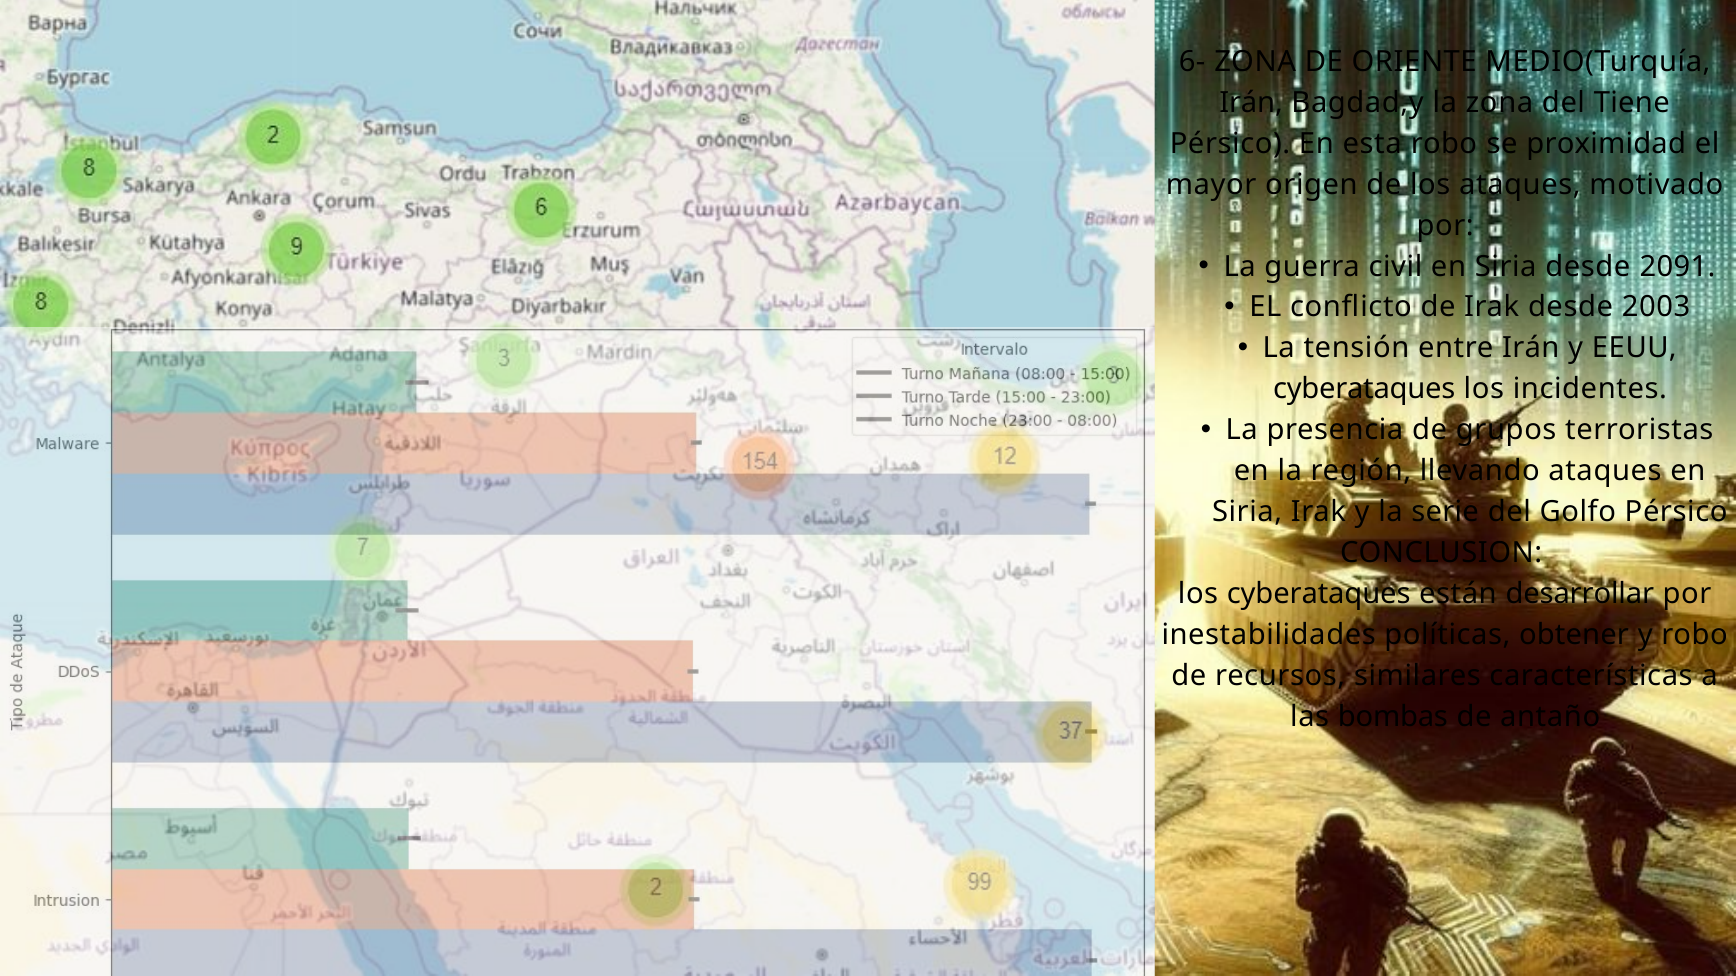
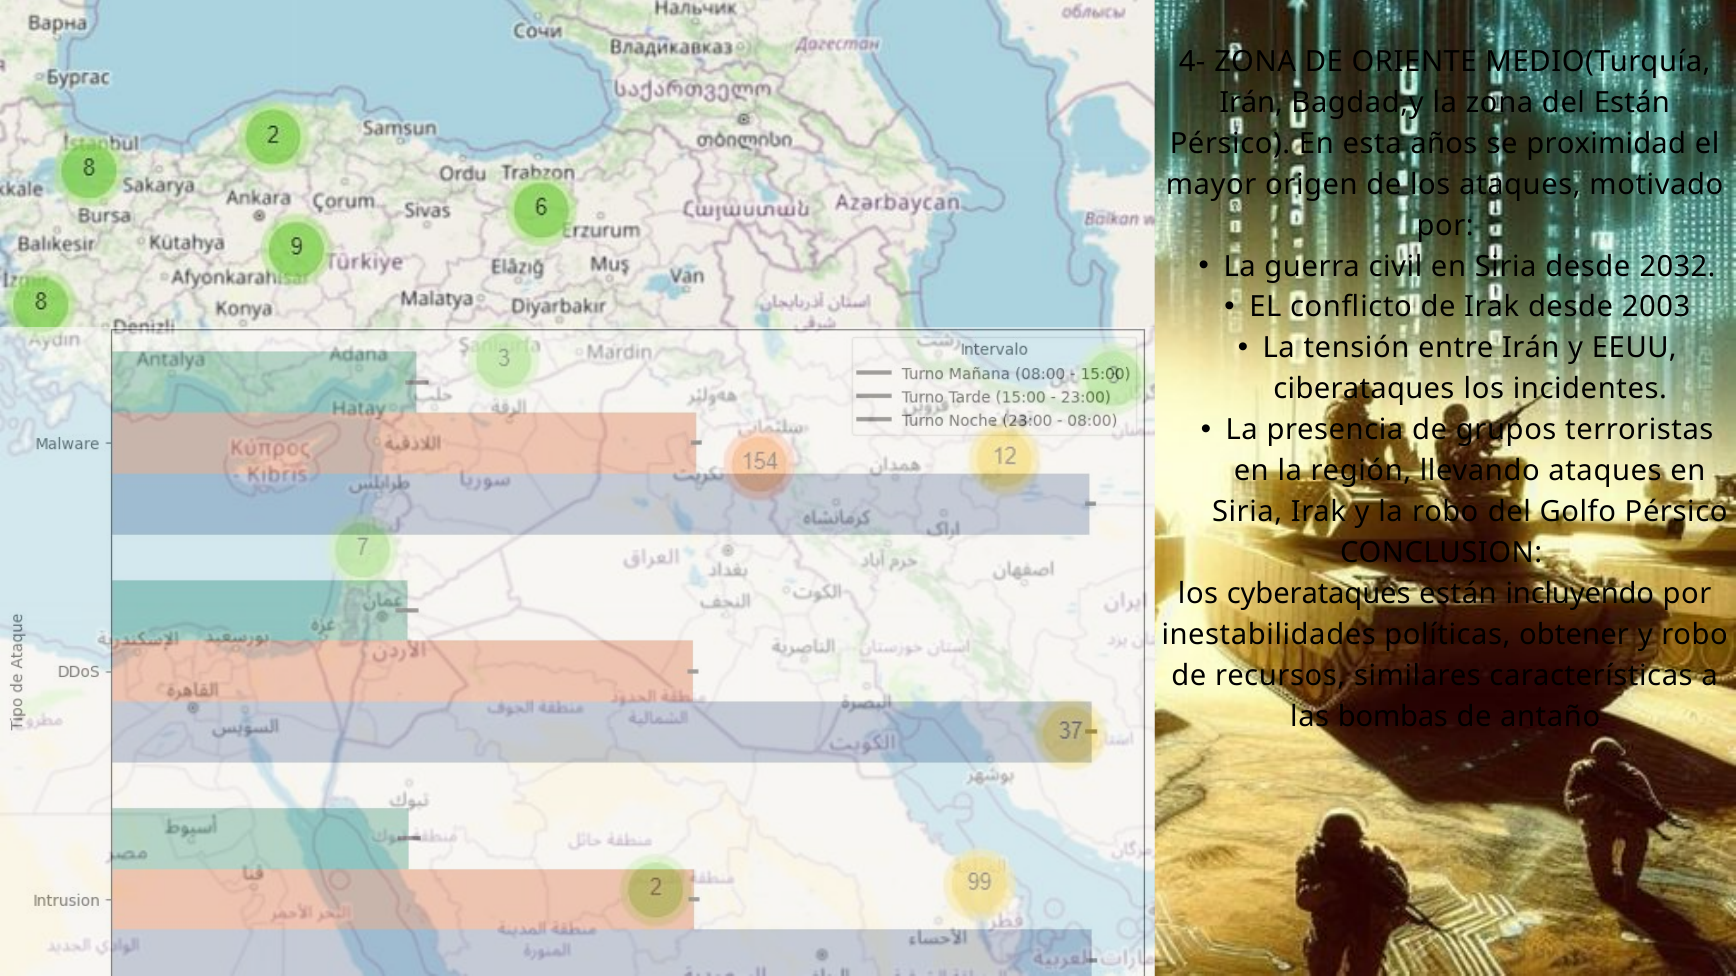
6-: 6- -> 4- (1192, 62)
del Tiene: Tiene -> Están (1632, 103)
esta robo: robo -> años (1444, 144)
2091: 2091 -> 2032 (1678, 267)
cyberataques: cyberataques -> ciberataques (1364, 389)
la serie: serie -> robo (1445, 512)
desarrollar: desarrollar -> incluyendo (1580, 594)
